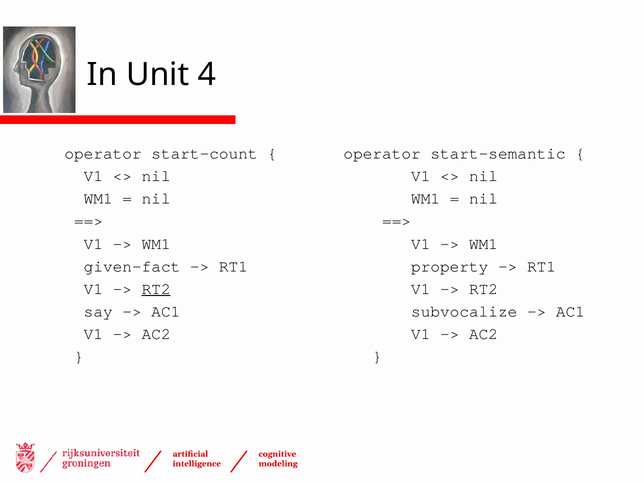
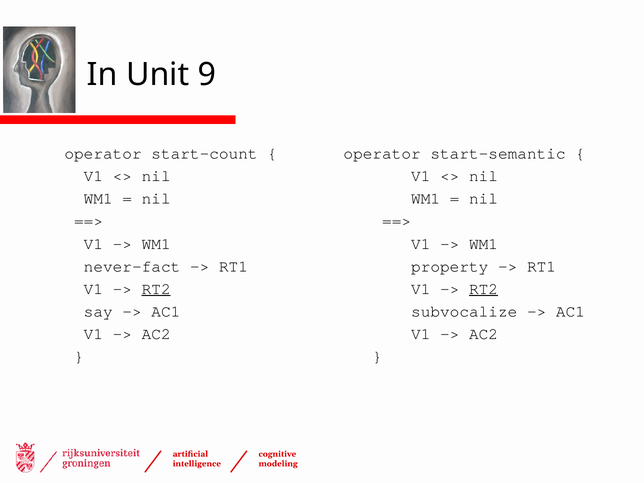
4: 4 -> 9 (207, 75)
given-fact: given-fact -> never-fact (132, 266)
RT2 underline: none -> present (484, 289)
